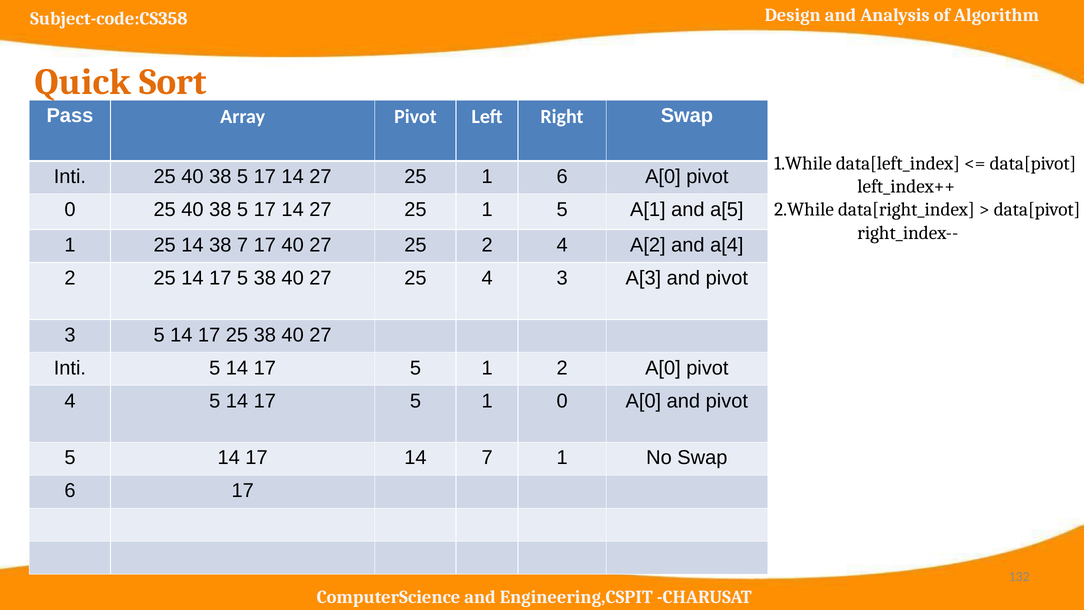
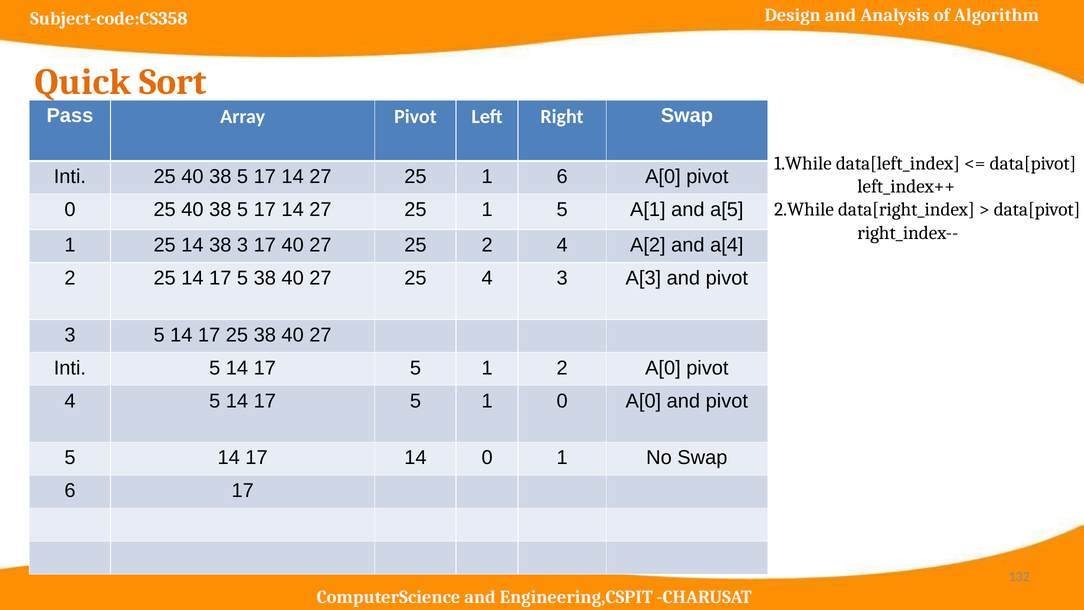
38 7: 7 -> 3 (243, 245)
14 7: 7 -> 0 (487, 458)
